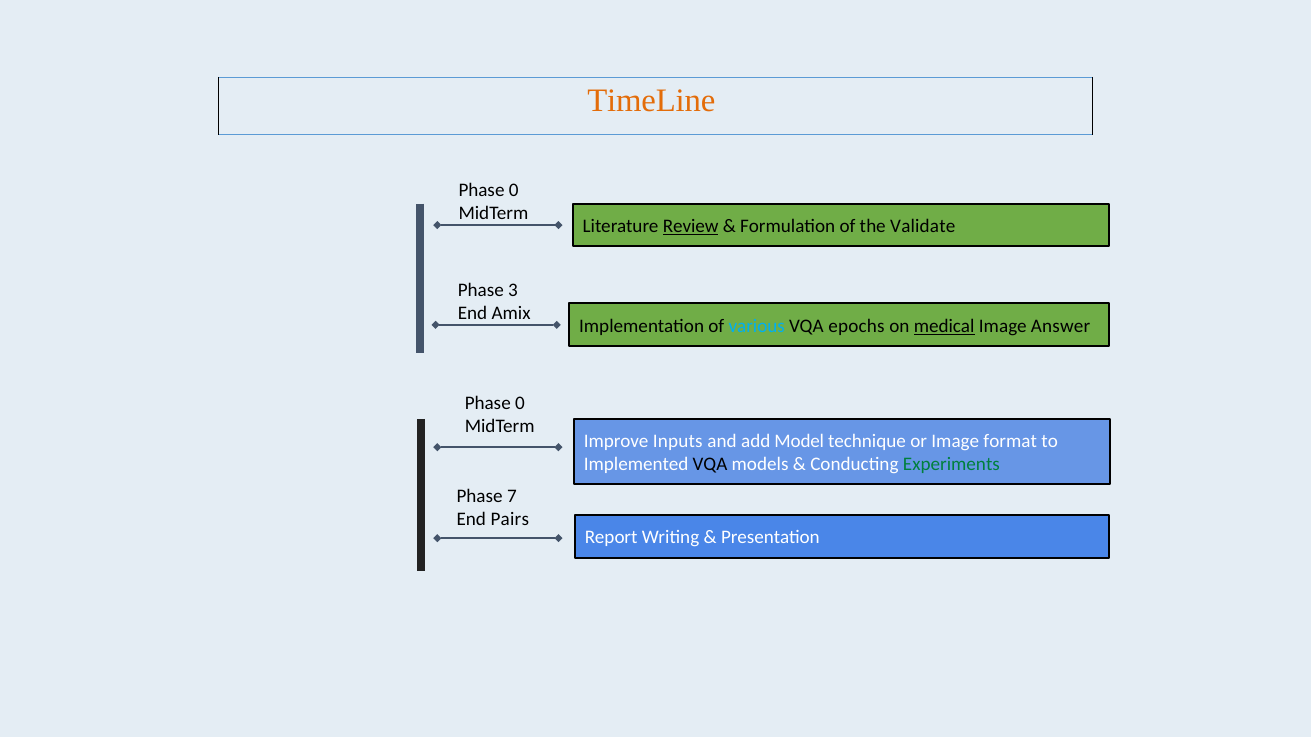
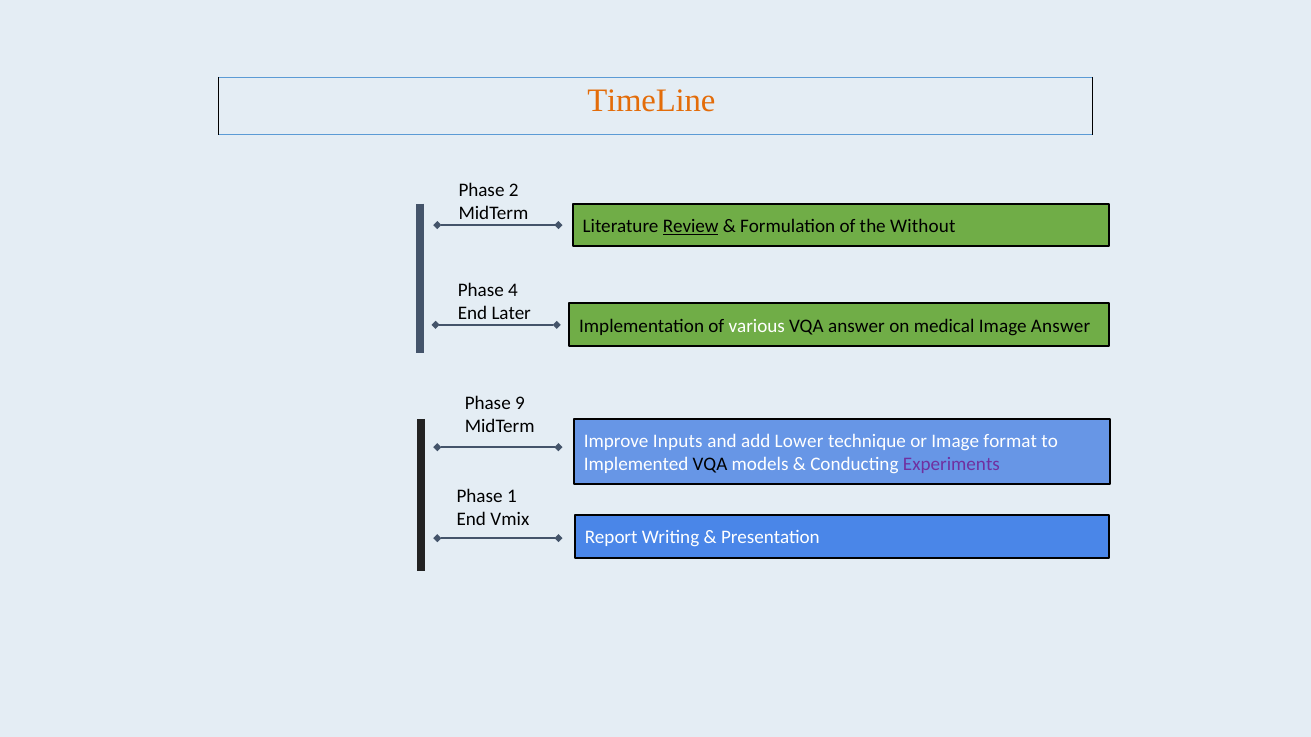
0: 0 -> 2 (514, 191)
Validate: Validate -> Without (923, 226)
3: 3 -> 4 (513, 290)
Amix: Amix -> Later (511, 313)
various colour: light blue -> white (757, 326)
VQA epochs: epochs -> answer (856, 326)
medical underline: present -> none (944, 326)
0: 0 -> 9 (520, 404)
Model: Model -> Lower (799, 442)
Experiments colour: green -> purple (951, 465)
7: 7 -> 1 (512, 496)
Pairs: Pairs -> Vmix (510, 519)
